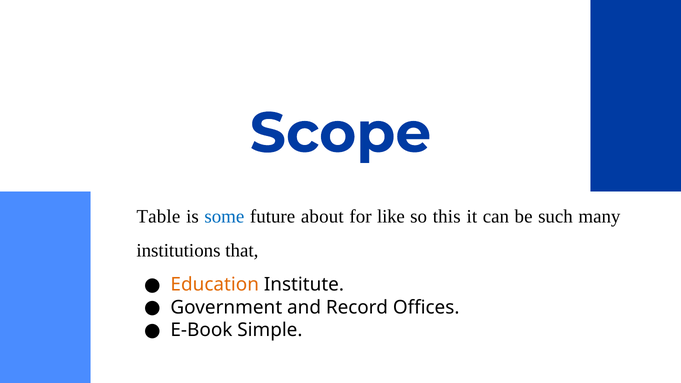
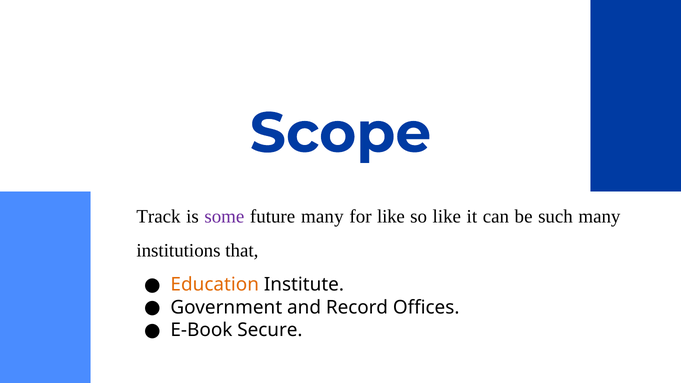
Table: Table -> Track (158, 217)
some colour: blue -> purple (224, 217)
future about: about -> many (322, 217)
so this: this -> like (447, 217)
Simple: Simple -> Secure (270, 330)
